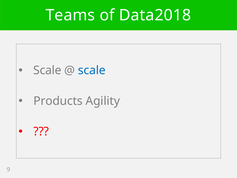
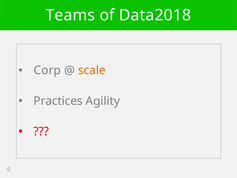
Scale: Scale -> Corp (47, 70)
scale colour: blue -> orange (92, 70)
Products: Products -> Practices (58, 101)
